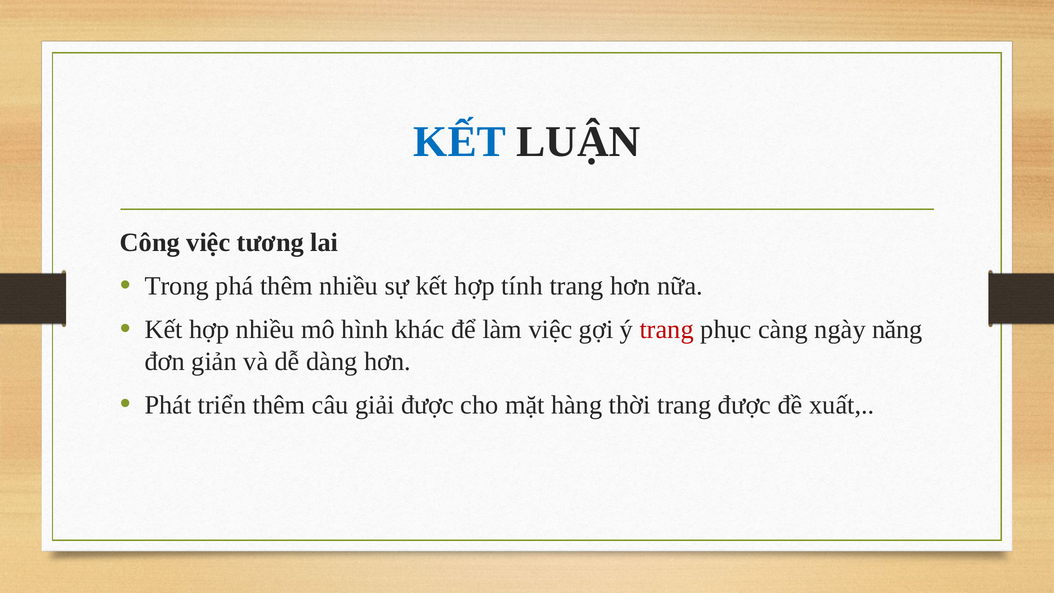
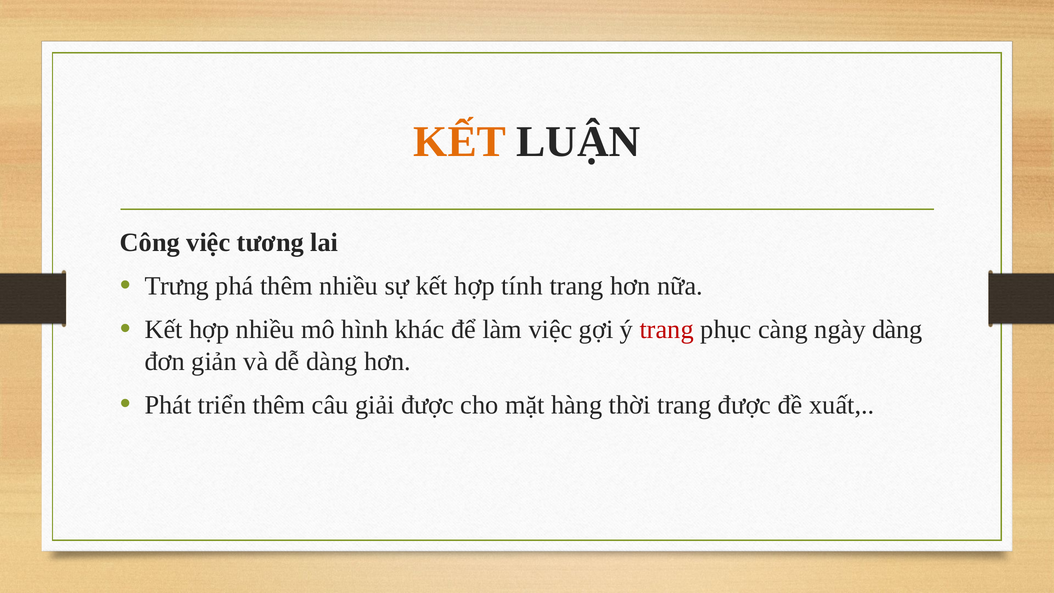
KẾT colour: blue -> orange (460, 142)
Trong: Trong -> Trưng (177, 286)
ngày năng: năng -> dàng (897, 330)
